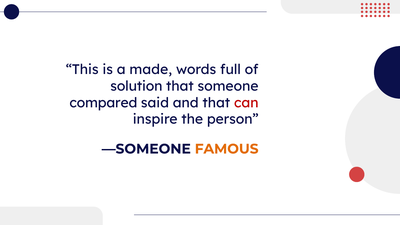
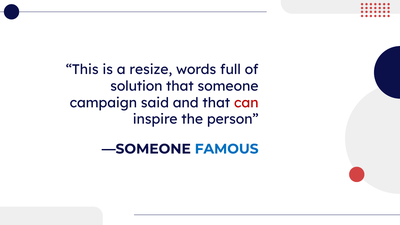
made: made -> resize (151, 69)
compared: compared -> campaign (103, 103)
FAMOUS colour: orange -> blue (227, 149)
